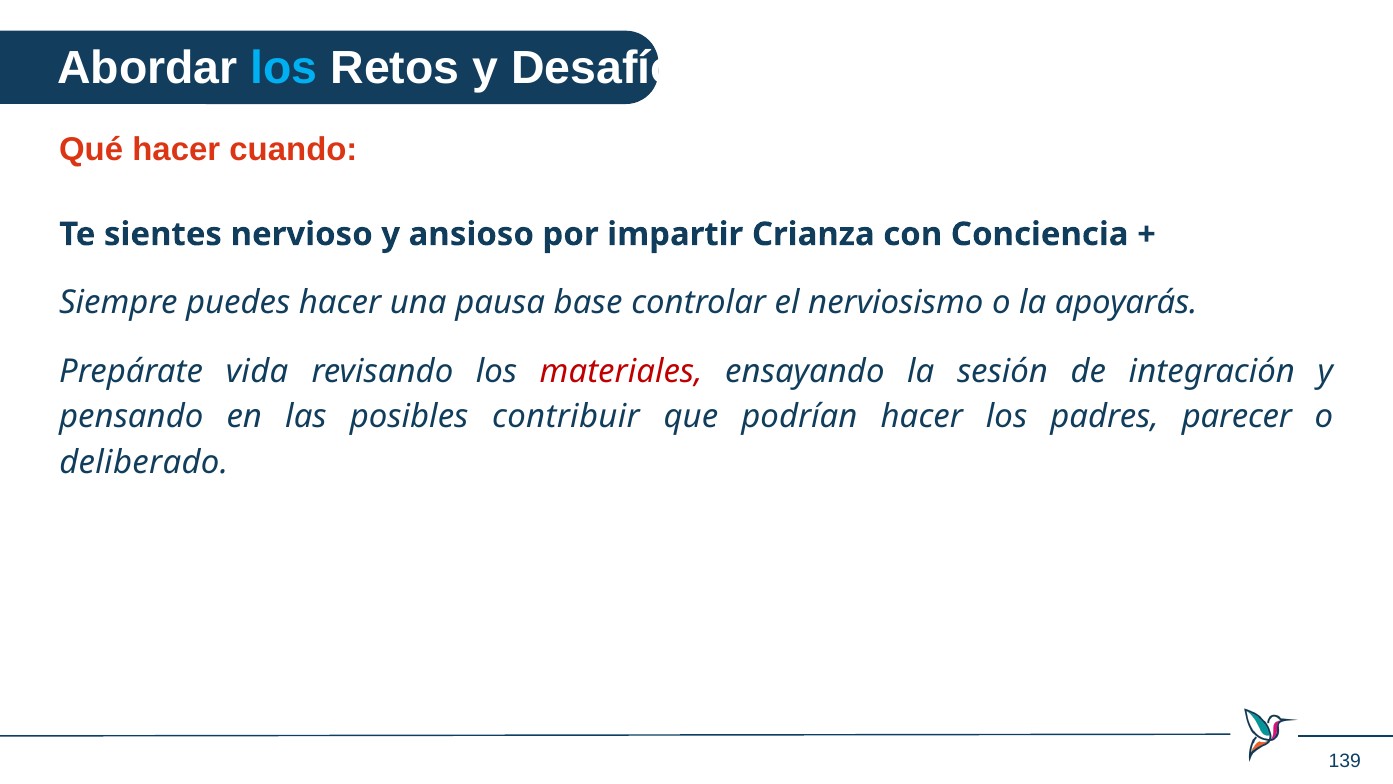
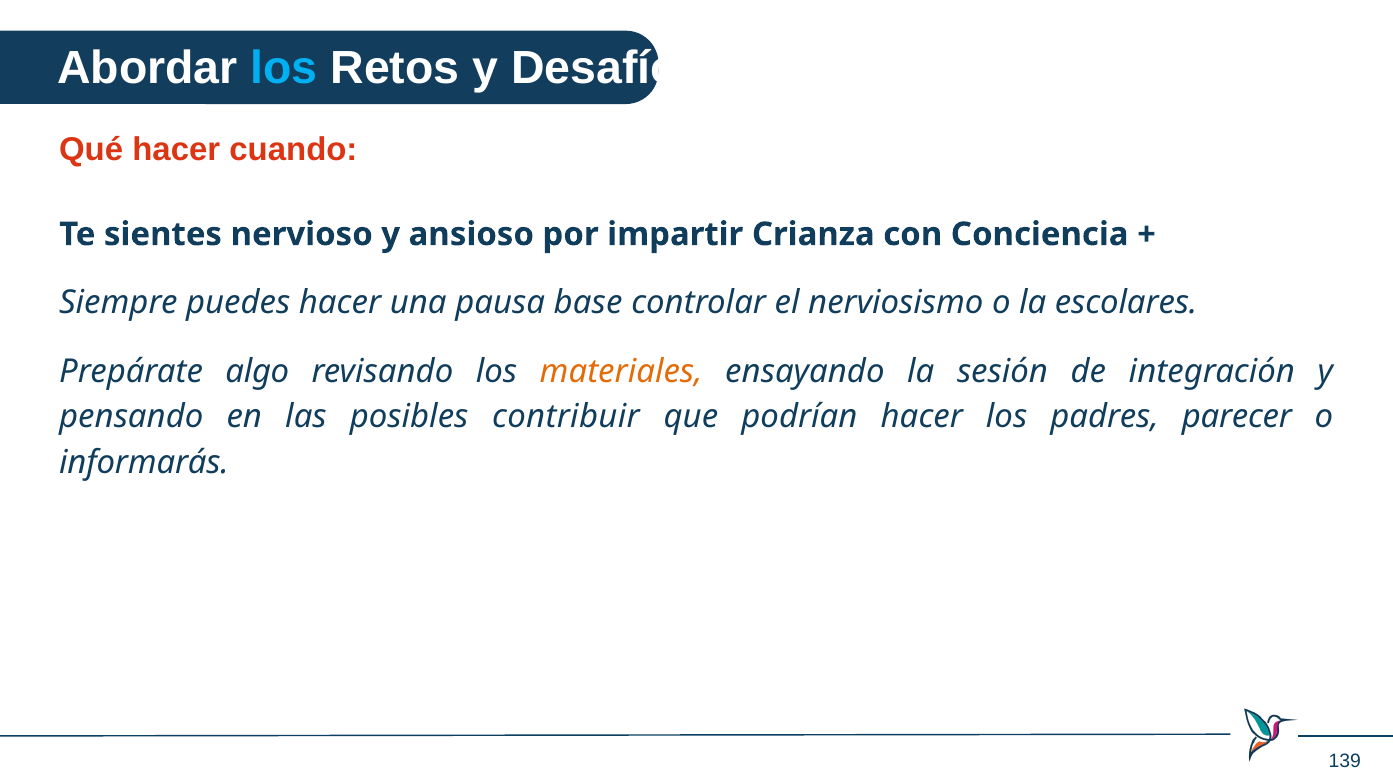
apoyarás: apoyarás -> escolares (1126, 303)
vida: vida -> algo (257, 371)
materiales colour: red -> orange (621, 371)
deliberado: deliberado -> informarás (144, 462)
